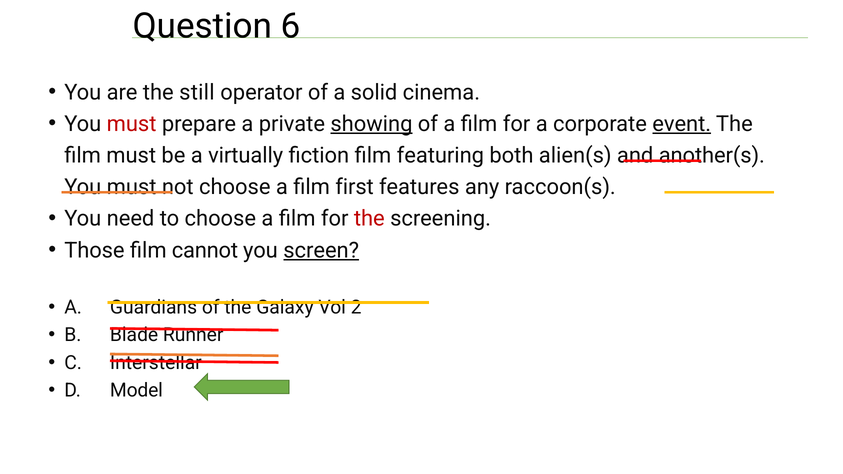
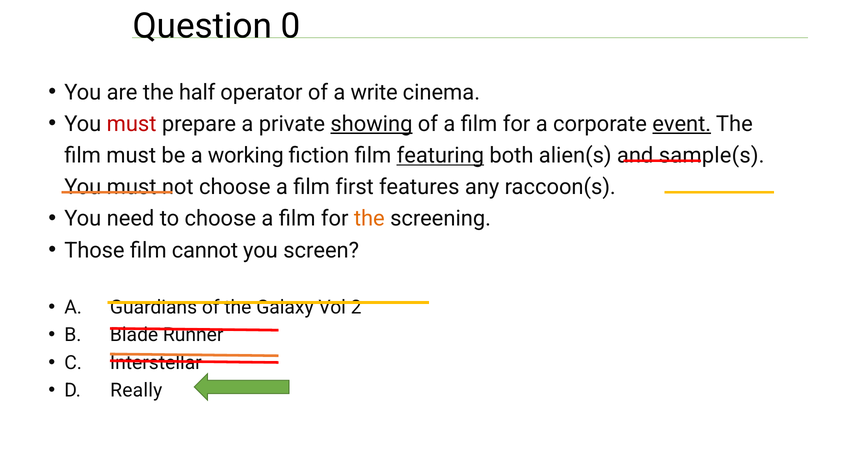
6: 6 -> 0 (291, 26)
still: still -> half (197, 92)
solid: solid -> write (374, 92)
virtually: virtually -> working (246, 156)
featuring underline: none -> present (440, 156)
another(s: another(s -> sample(s (712, 156)
the colour: red -> orange (369, 219)
screen underline: present -> none (321, 250)
Model: Model -> Really (136, 391)
